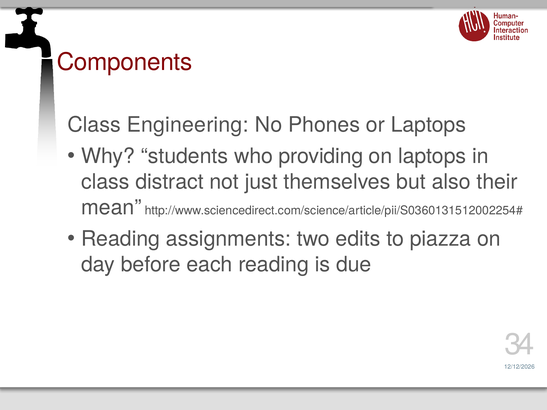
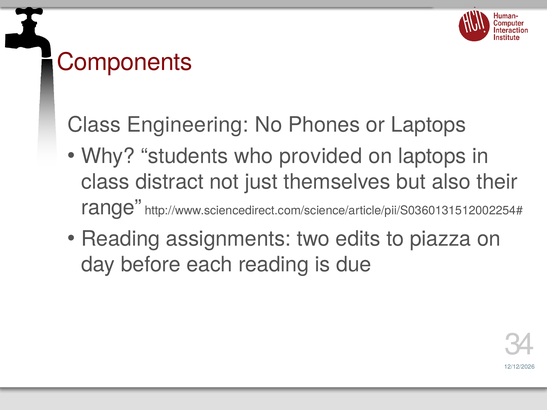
providing: providing -> provided (321, 156)
mean: mean -> range (111, 207)
